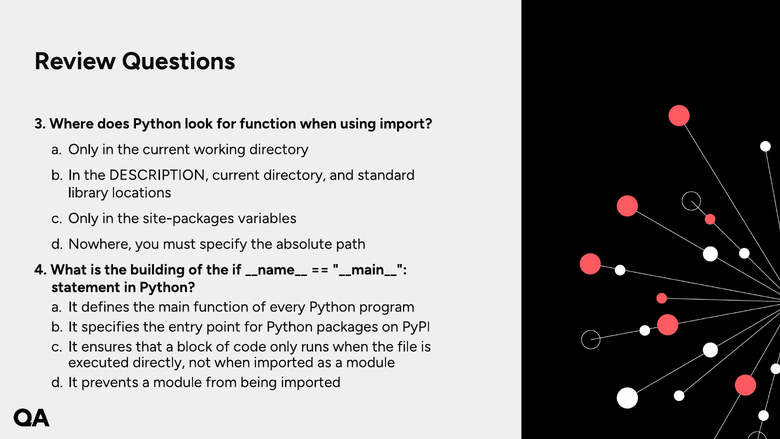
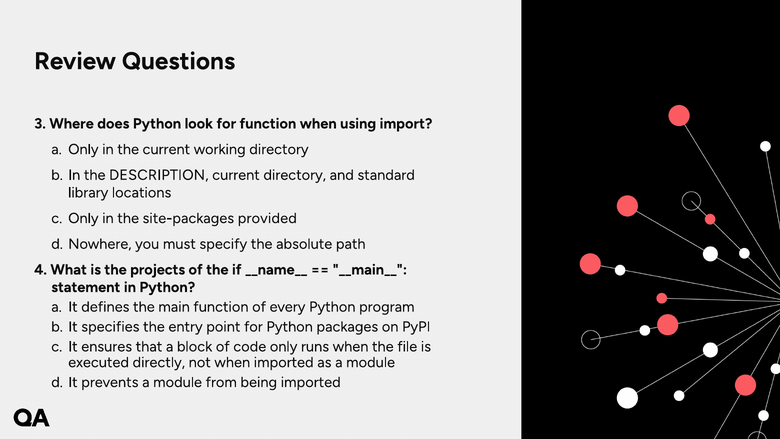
variables: variables -> provided (267, 218)
building: building -> projects (158, 269)
